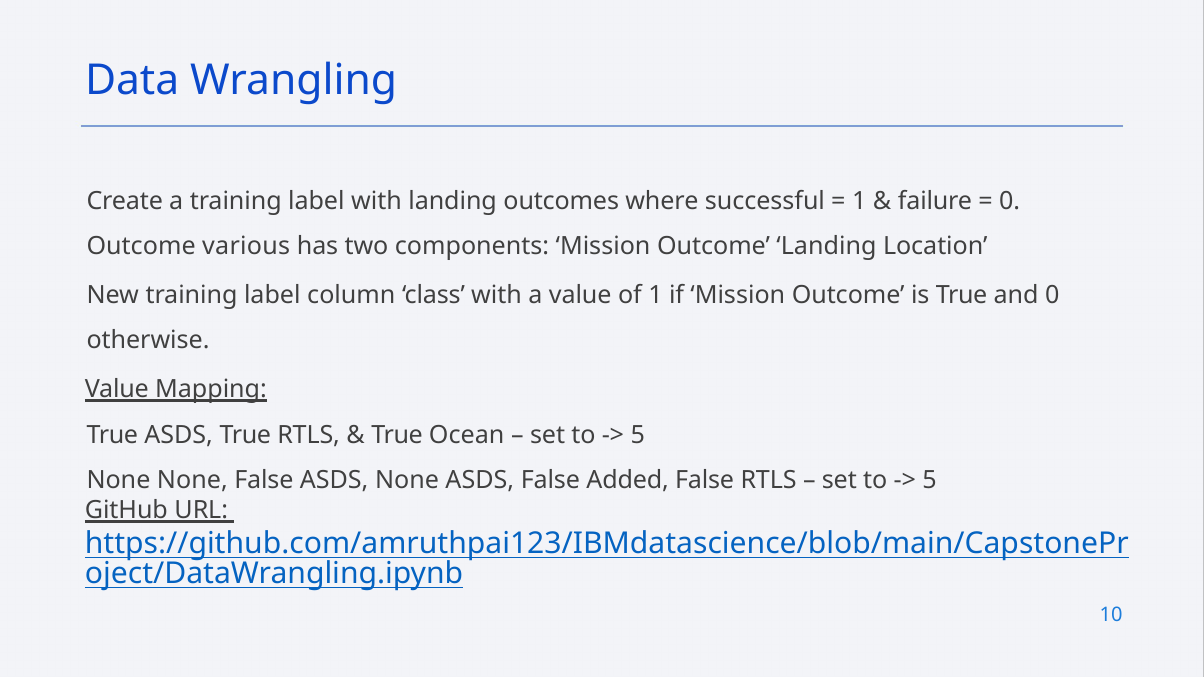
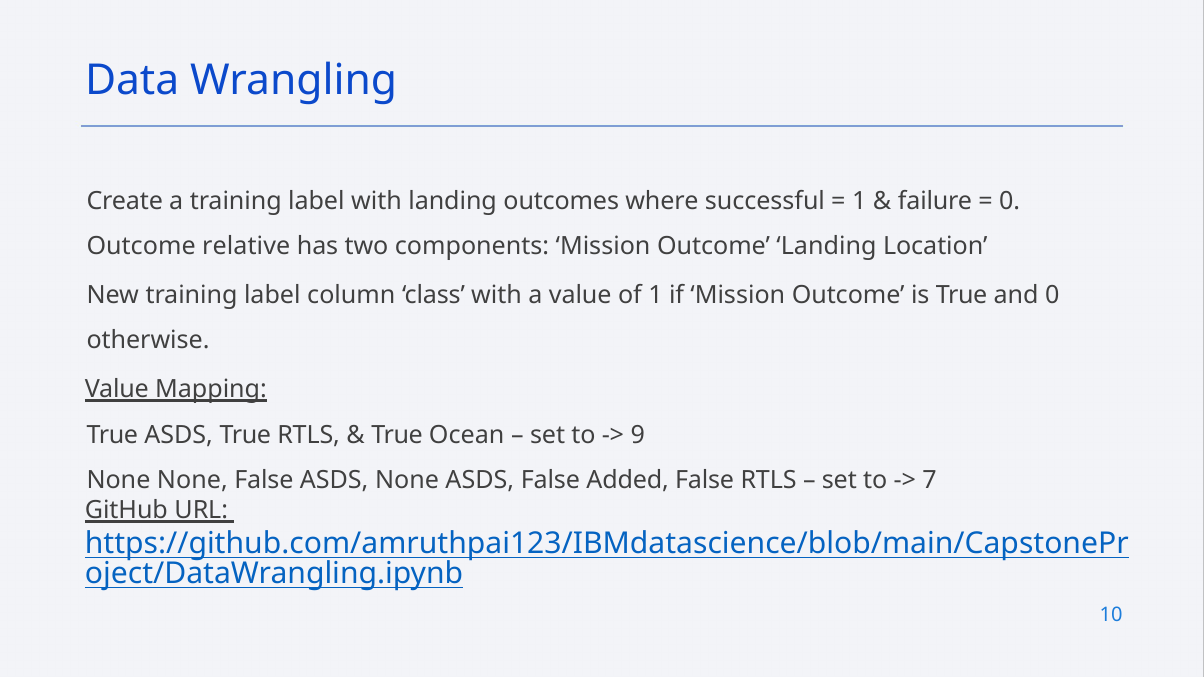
various: various -> relative (246, 246)
5: 5 -> 9 (638, 435)
5: 5 -> 7 (930, 480)
